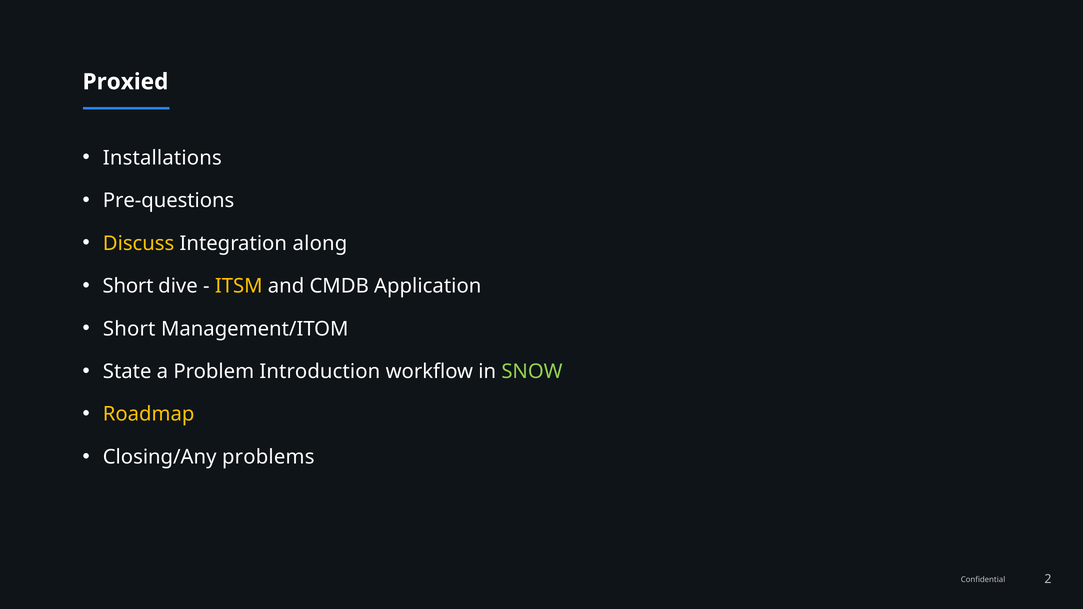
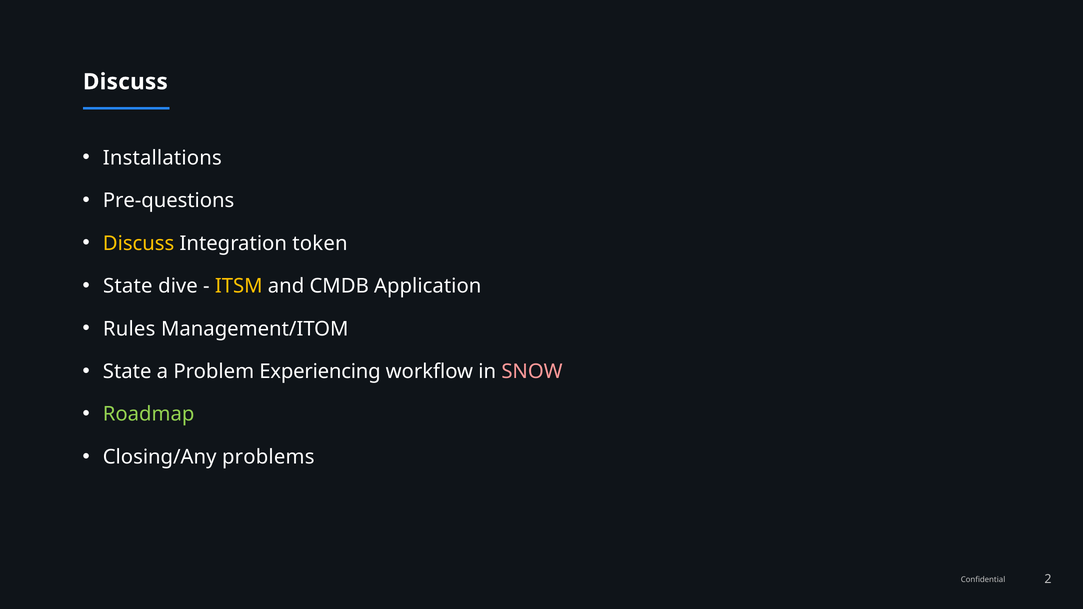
Proxied: Proxied -> Discuss (125, 82)
along: along -> token (320, 243)
Short: Short -> State (128, 286)
Short: Short -> Rules (129, 329)
Introduction: Introduction -> Experiencing (320, 372)
SNOW colour: light green -> pink (532, 372)
Roadmap colour: yellow -> light green (149, 414)
